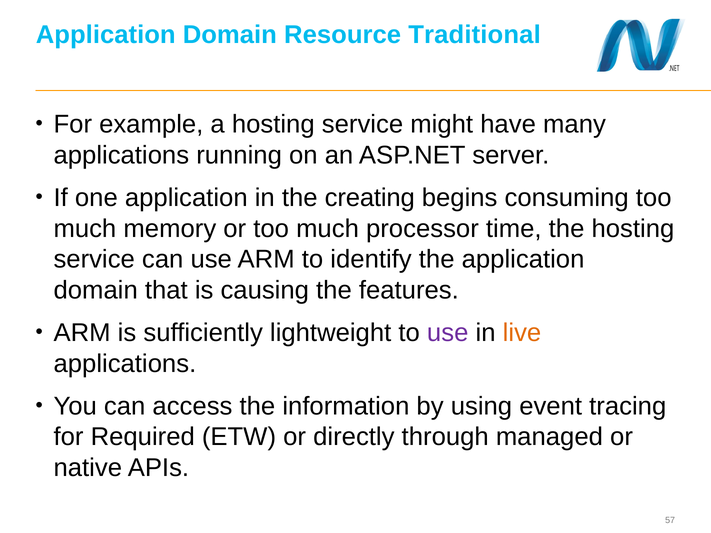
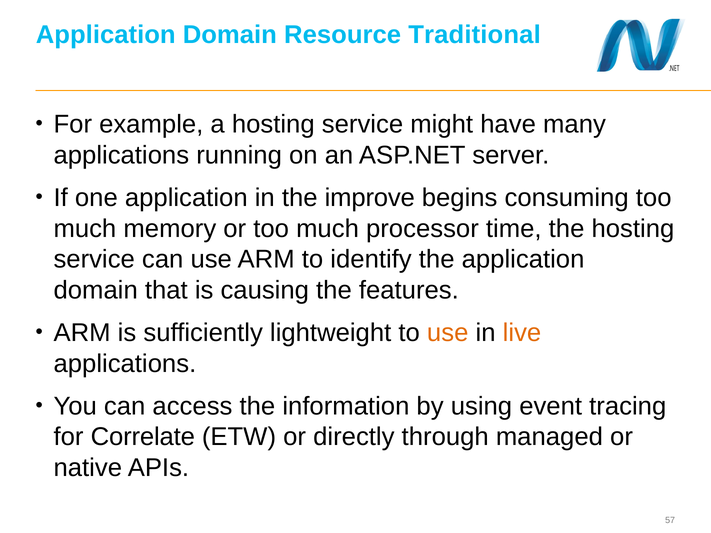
creating: creating -> improve (370, 198)
use colour: purple -> orange (448, 333)
Required: Required -> Correlate (143, 437)
